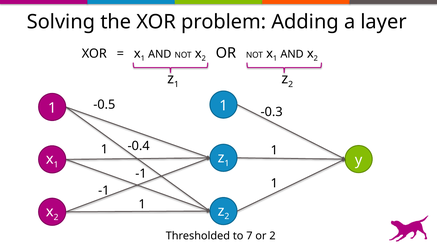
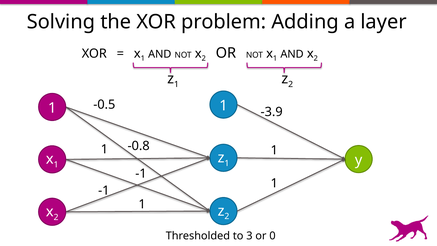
-0.3: -0.3 -> -3.9 (272, 112)
-0.4: -0.4 -> -0.8 (139, 146)
7: 7 -> 3 (249, 236)
or 2: 2 -> 0 (272, 236)
